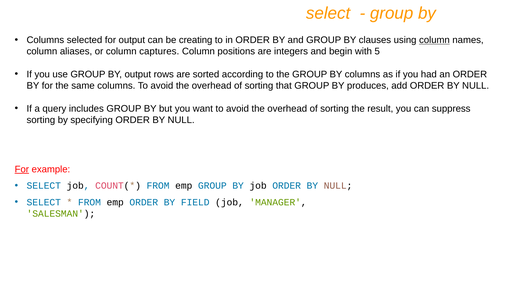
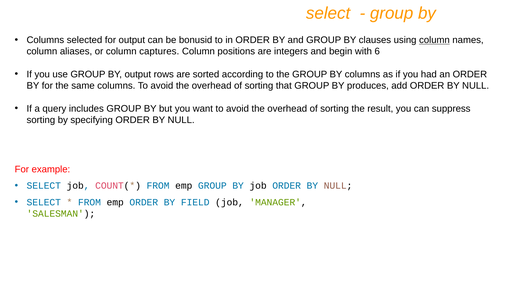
creating: creating -> bonusid (196, 40)
5: 5 -> 6 (377, 51)
For underline: present -> none (22, 169)
